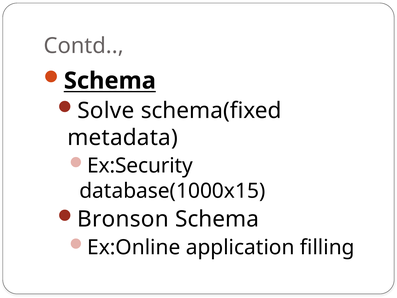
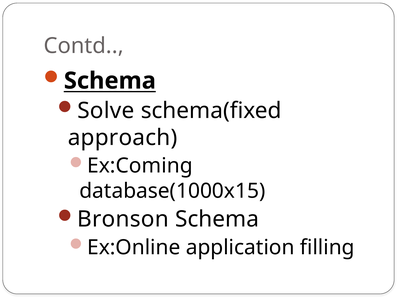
metadata: metadata -> approach (123, 138)
Ex:Security: Ex:Security -> Ex:Coming (140, 166)
